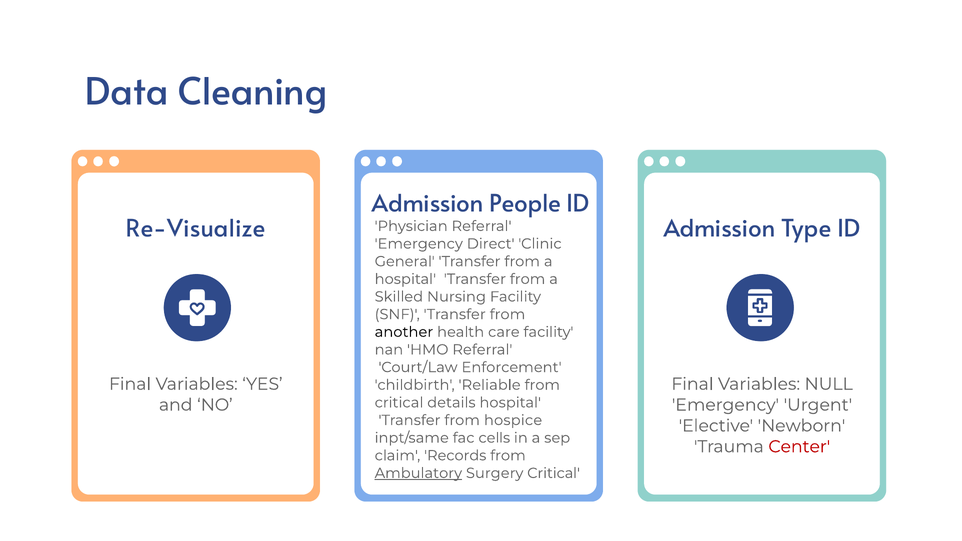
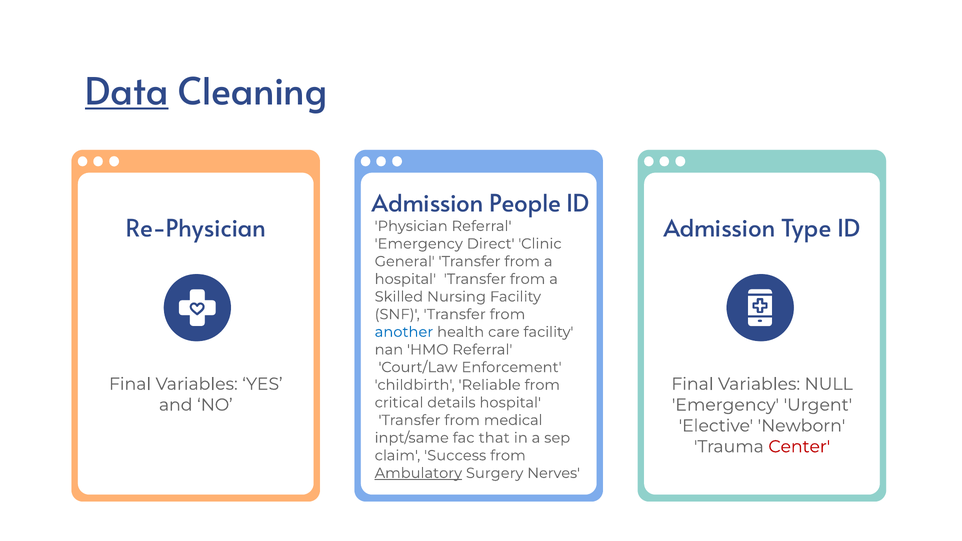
Data underline: none -> present (127, 93)
Re-Visualize: Re-Visualize -> Re-Physician (196, 229)
another colour: black -> blue (404, 332)
hospice: hospice -> medical (513, 420)
cells: cells -> that (494, 438)
Records: Records -> Success (455, 456)
Surgery Critical: Critical -> Nerves (554, 473)
